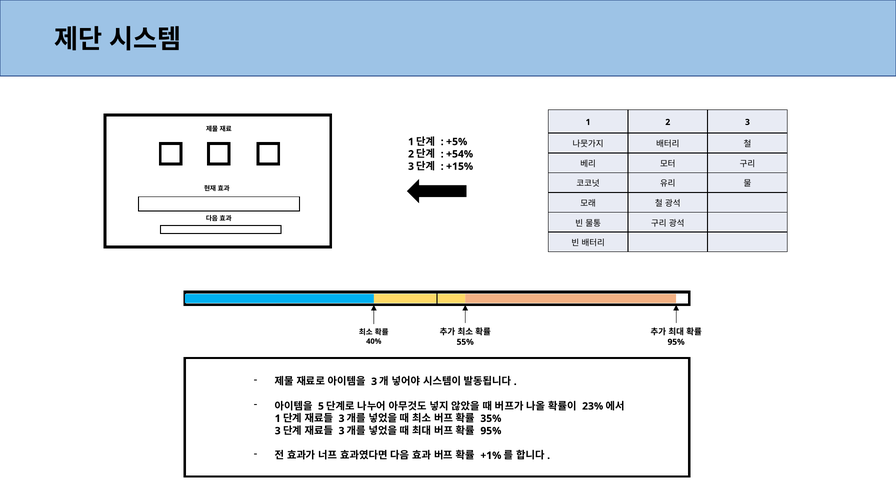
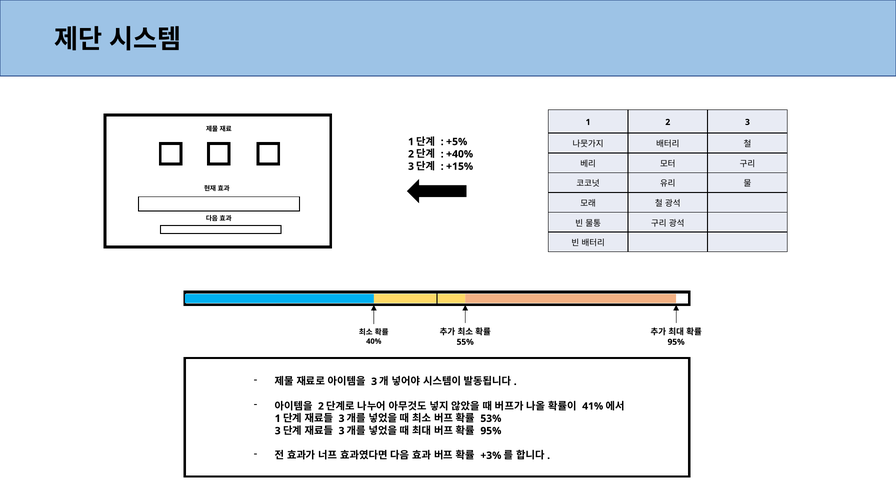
+54%: +54% -> +40% (460, 154)
5: 5 -> 2 (321, 406)
23%: 23% -> 41% (593, 406)
35%: 35% -> 53% (491, 419)
+1%: +1% -> +3% (491, 456)
